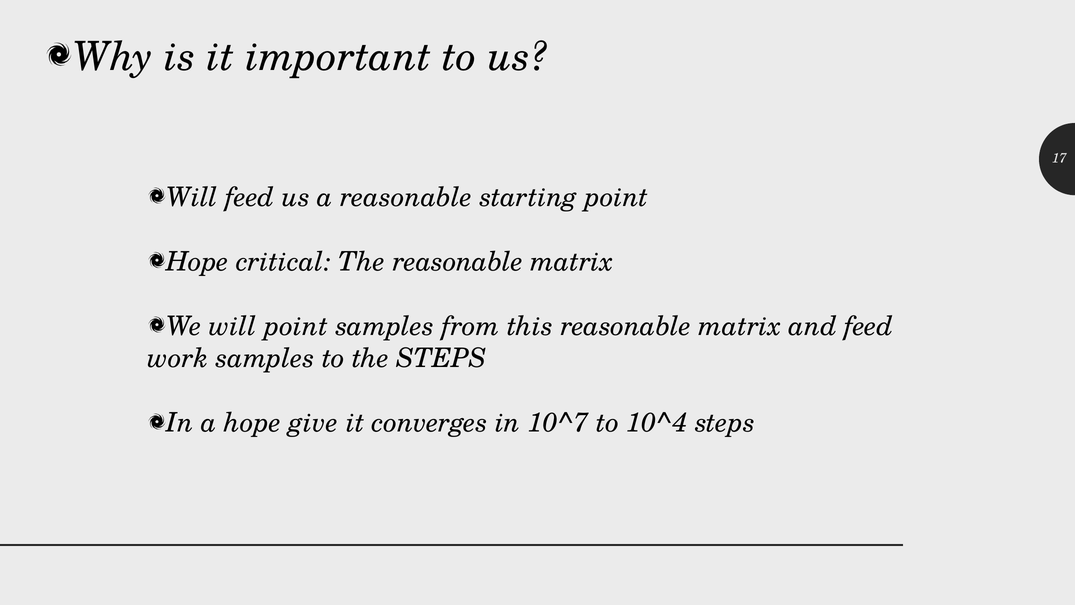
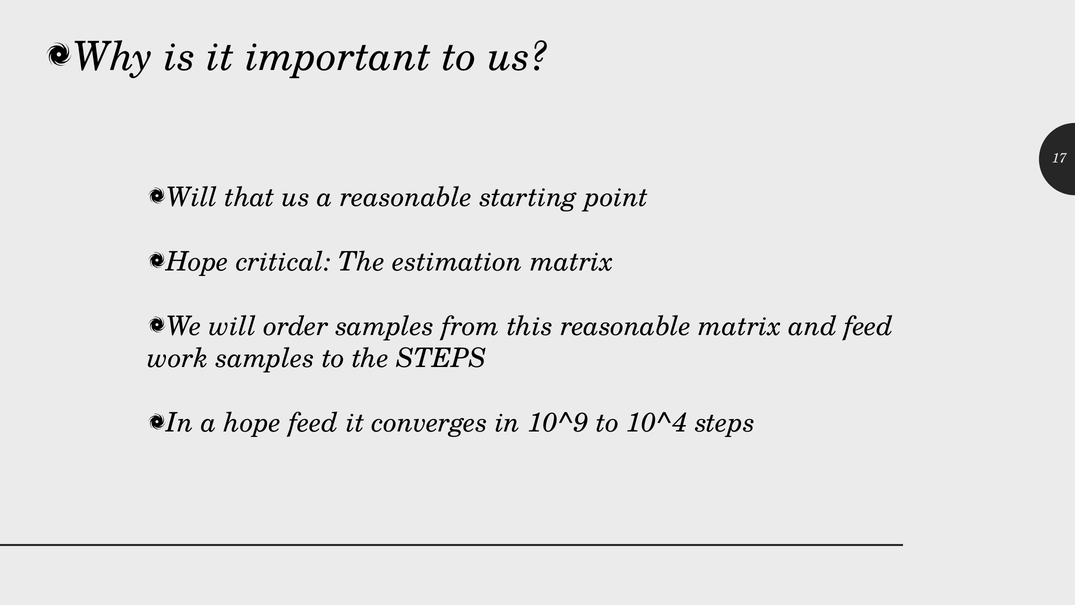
Will feed: feed -> that (250, 197)
The reasonable: reasonable -> estimation (458, 262)
will point: point -> order (296, 326)
hope give: give -> feed (313, 423)
10^7: 10^7 -> 10^9 (558, 423)
